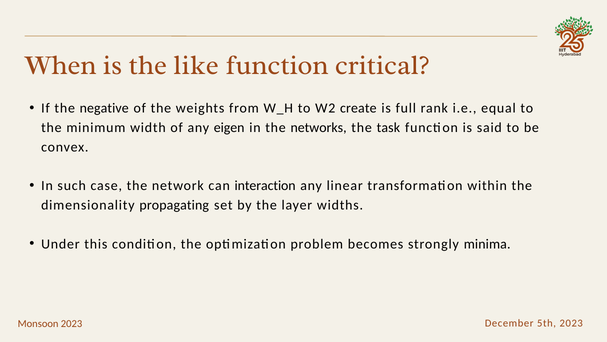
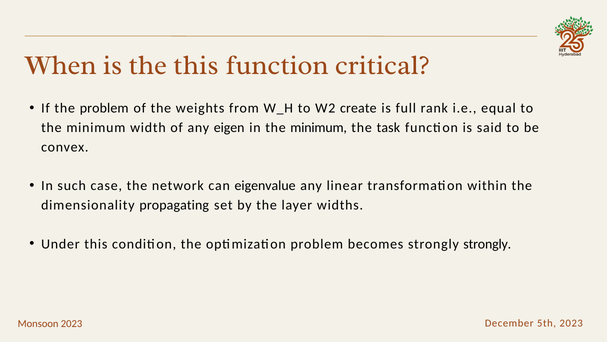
the like: like -> this (196, 65)
the negative: negative -> problem (104, 108)
in the networks: networks -> minimum (319, 127)
interaction: interaction -> eigenvalue (265, 186)
strongly minima: minima -> strongly (487, 244)
